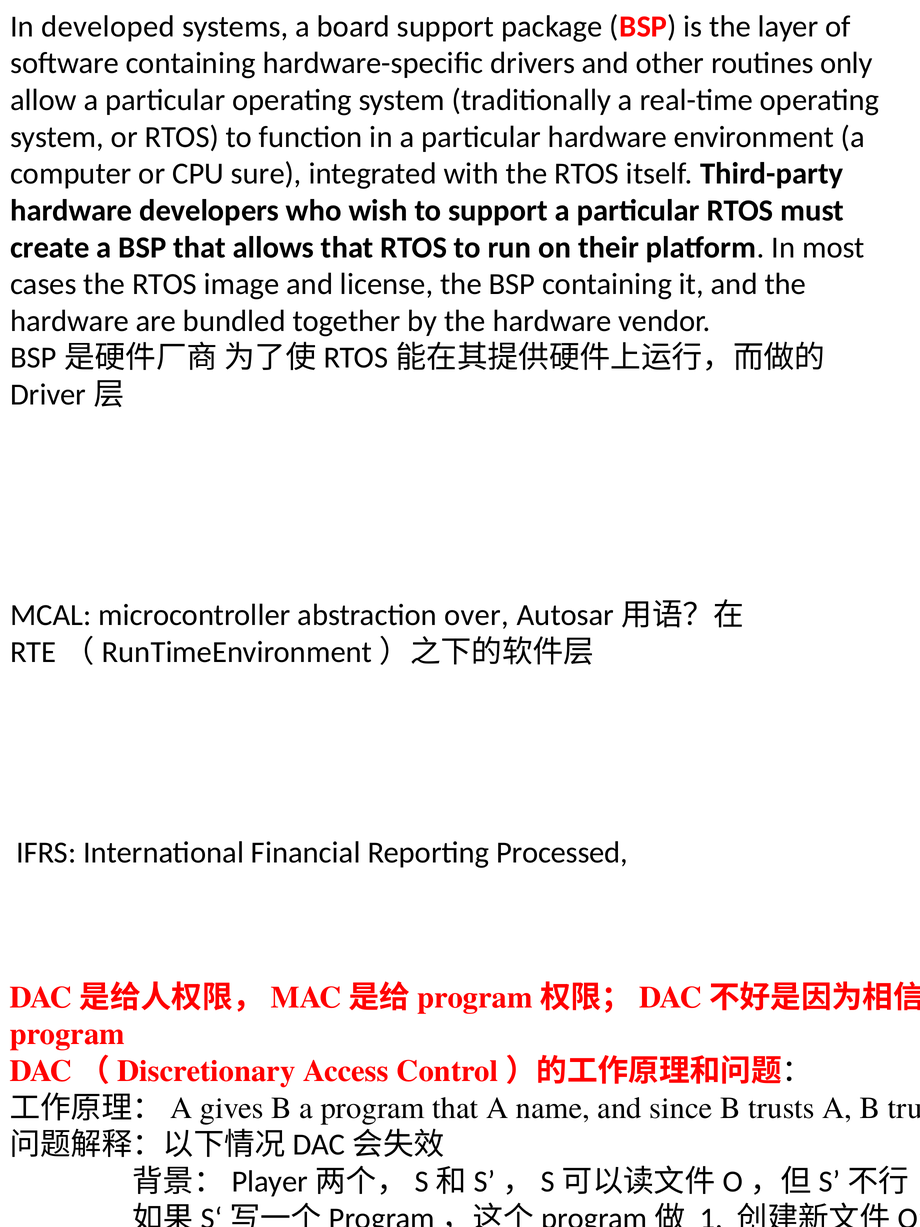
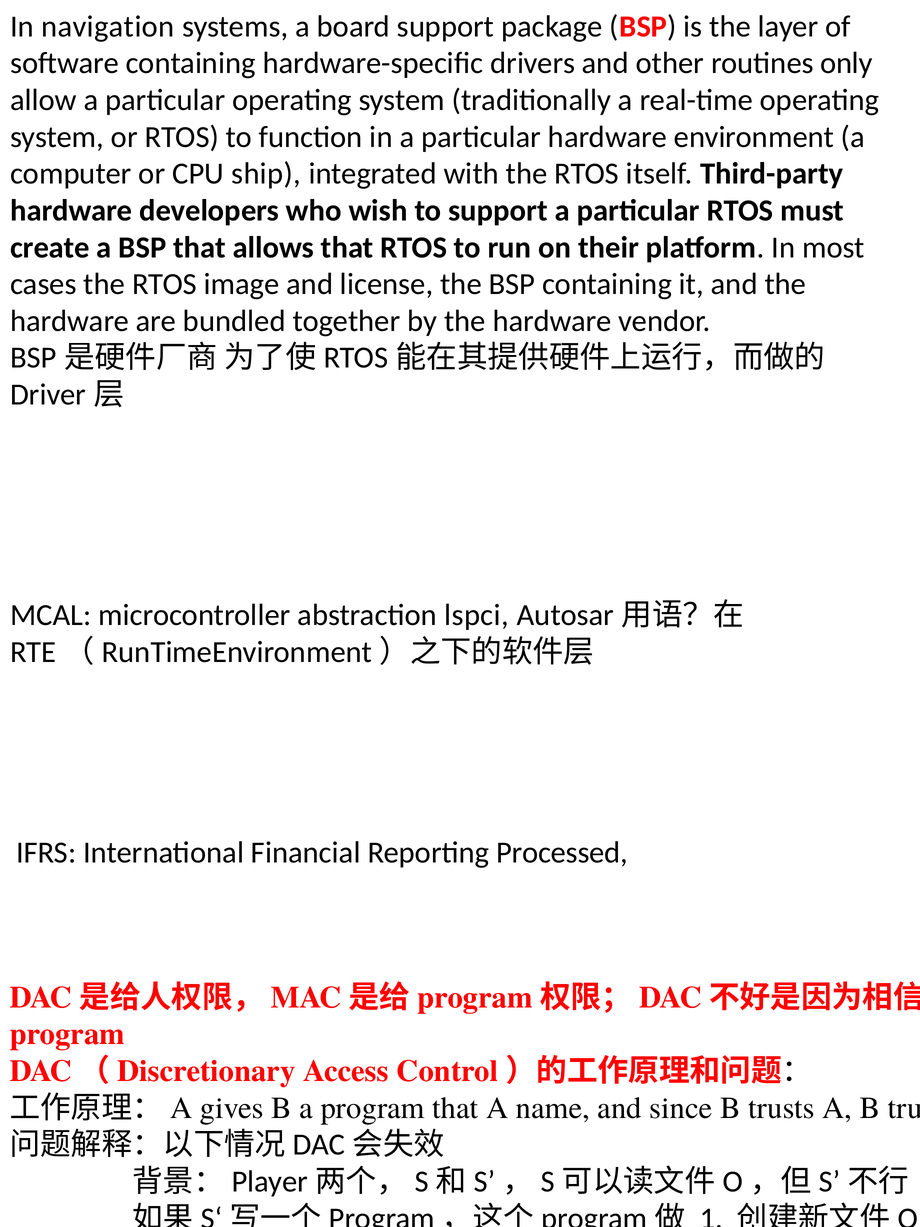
developed: developed -> navigation (108, 27)
sure: sure -> ship (266, 174)
over: over -> lspci (477, 615)
